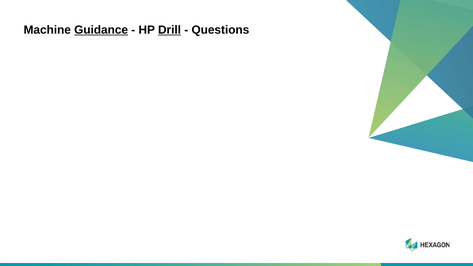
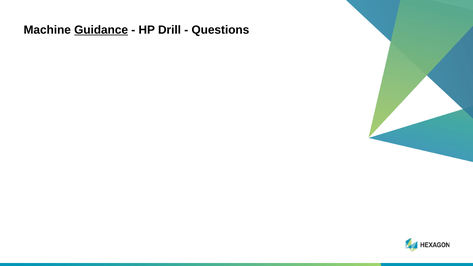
Drill underline: present -> none (170, 30)
